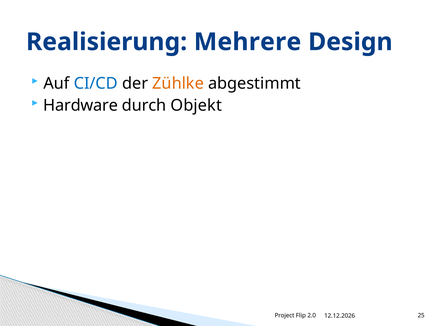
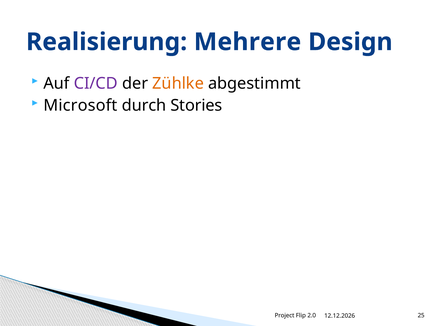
CI/CD colour: blue -> purple (96, 84)
Hardware: Hardware -> Microsoft (80, 106)
Objekt: Objekt -> Stories (196, 106)
